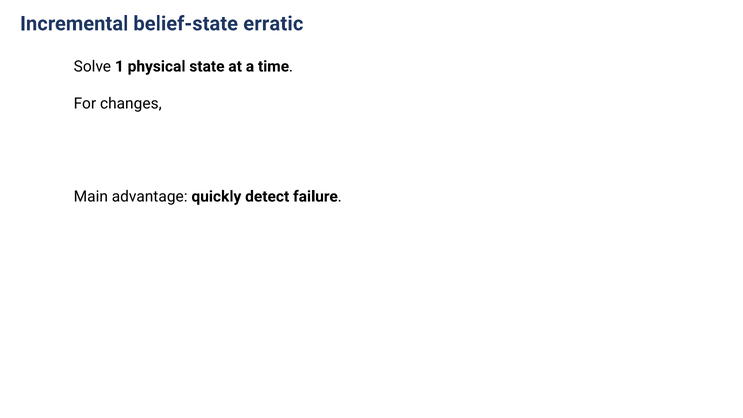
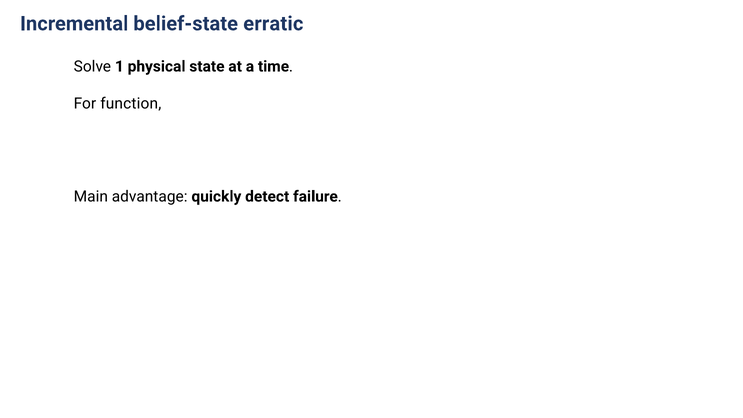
changes: changes -> function (131, 104)
